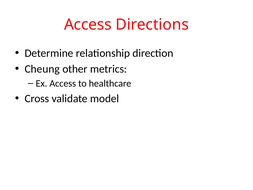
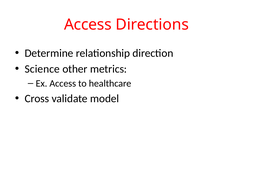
Cheung: Cheung -> Science (42, 69)
